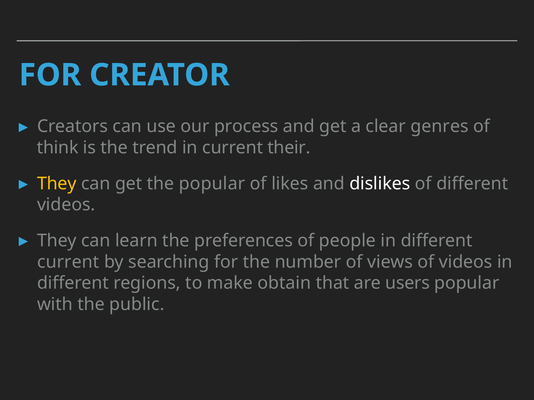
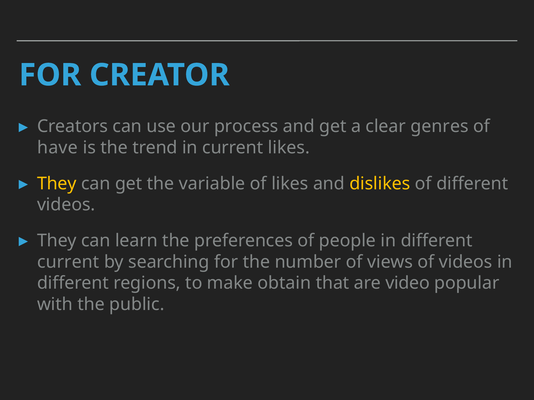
think: think -> have (58, 148)
current their: their -> likes (289, 148)
the popular: popular -> variable (212, 184)
dislikes colour: white -> yellow (380, 184)
users: users -> video (408, 283)
